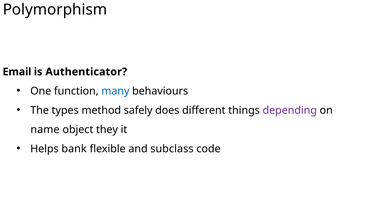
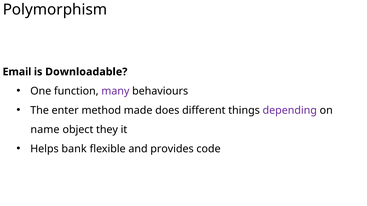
Authenticator: Authenticator -> Downloadable (86, 72)
many colour: blue -> purple (115, 91)
types: types -> enter (65, 111)
safely: safely -> made (138, 111)
subclass: subclass -> provides (172, 149)
